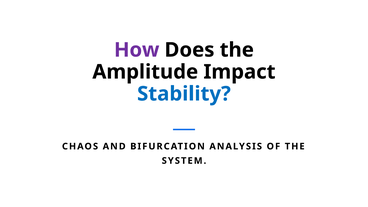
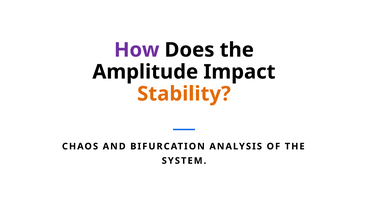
Stability colour: blue -> orange (184, 94)
